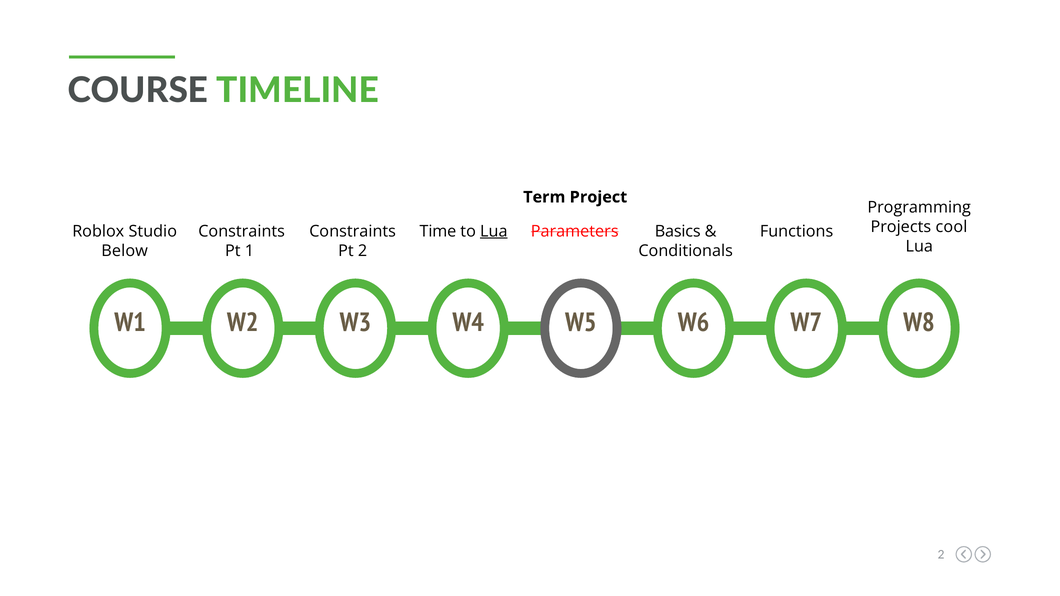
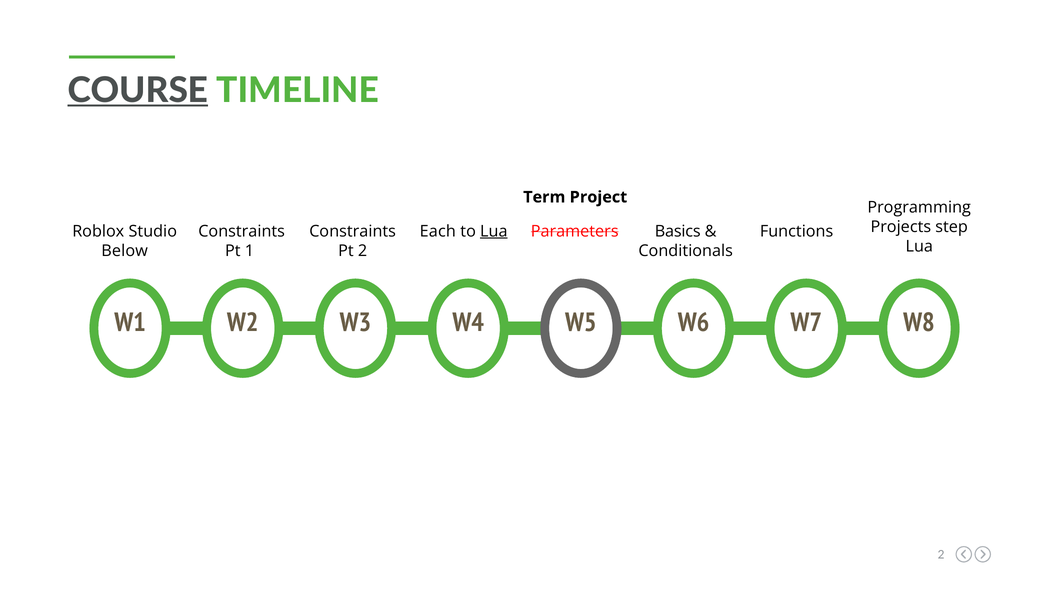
COURSE underline: none -> present (138, 90)
cool: cool -> step (952, 227)
Time: Time -> Each (438, 231)
